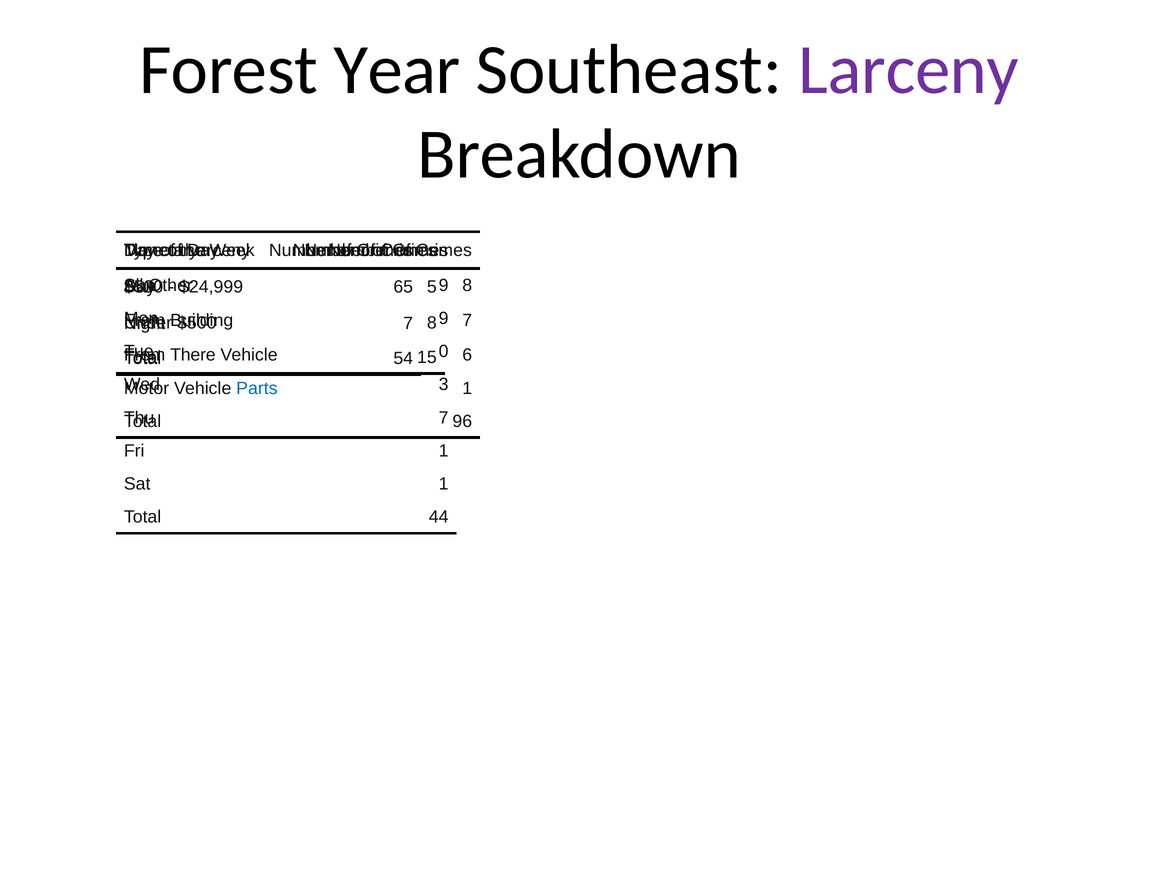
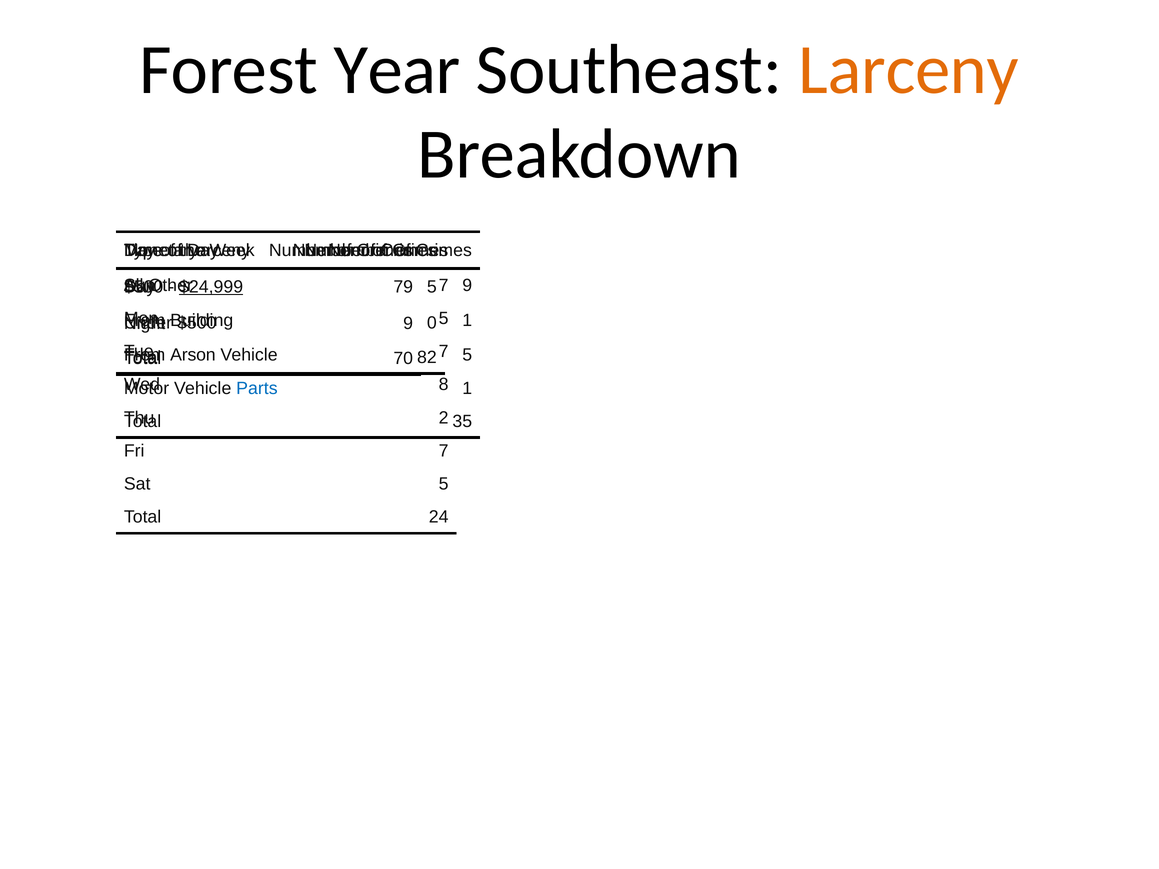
Larceny colour: purple -> orange (909, 70)
9: 9 -> 7 (444, 286)
8: 8 -> 9 (467, 286)
$24,999 underline: none -> present (211, 287)
65: 65 -> 79 (403, 287)
9: 9 -> 5 (444, 319)
7: 7 -> 1 (467, 320)
8: 8 -> 0 (432, 323)
7: 7 -> 9 (408, 324)
0: 0 -> 7 (444, 352)
There: There -> Arson (193, 355)
Vehicle 6: 6 -> 5 (467, 355)
15: 15 -> 82 (427, 358)
54: 54 -> 70 (403, 359)
3: 3 -> 8 (444, 385)
7: 7 -> 2 (444, 418)
96: 96 -> 35 (462, 421)
Fri 1: 1 -> 7 (444, 451)
Sat 1: 1 -> 5 (444, 484)
44: 44 -> 24 (439, 517)
